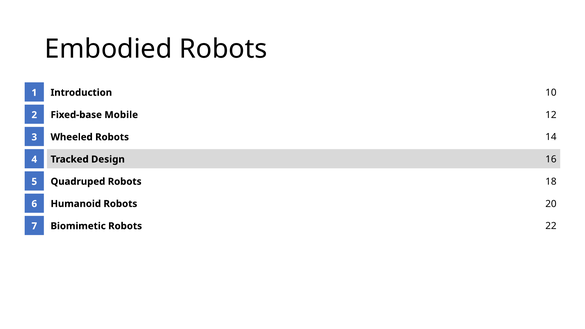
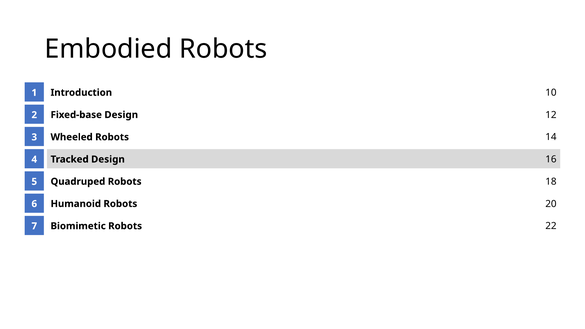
Fixed-base Mobile: Mobile -> Design (121, 115)
